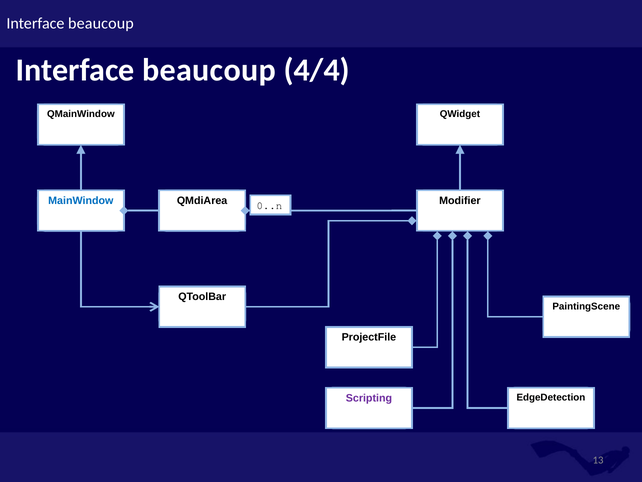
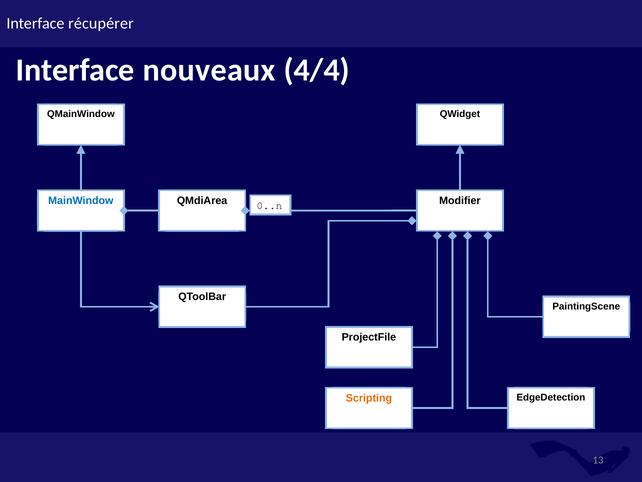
beaucoup: beaucoup -> récupérer (101, 24)
beaucoup: beaucoup -> nouveaux (209, 70)
Scripting colour: purple -> orange (369, 398)
